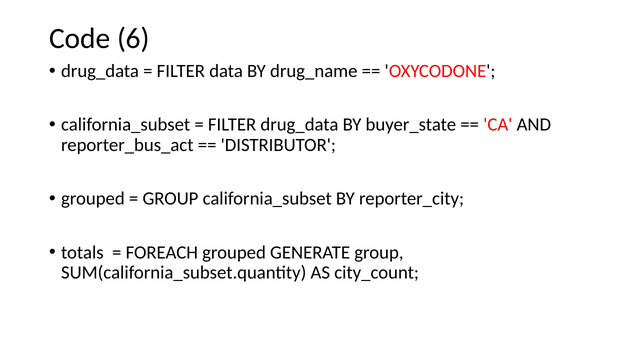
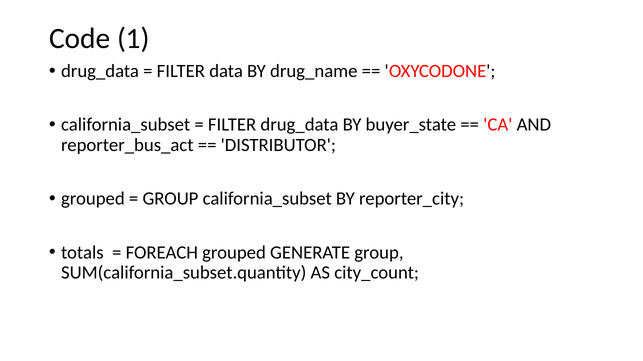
6: 6 -> 1 (133, 39)
